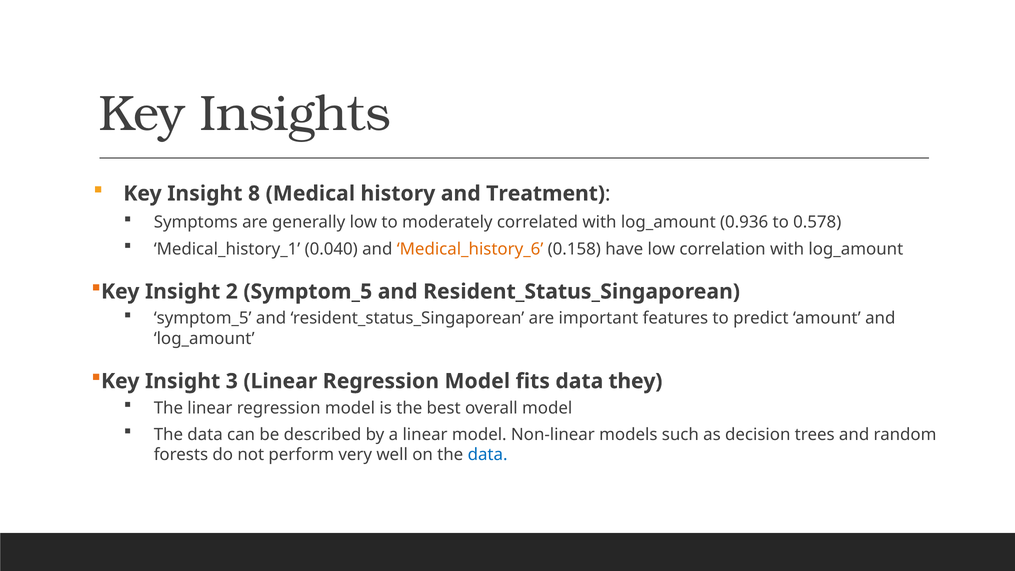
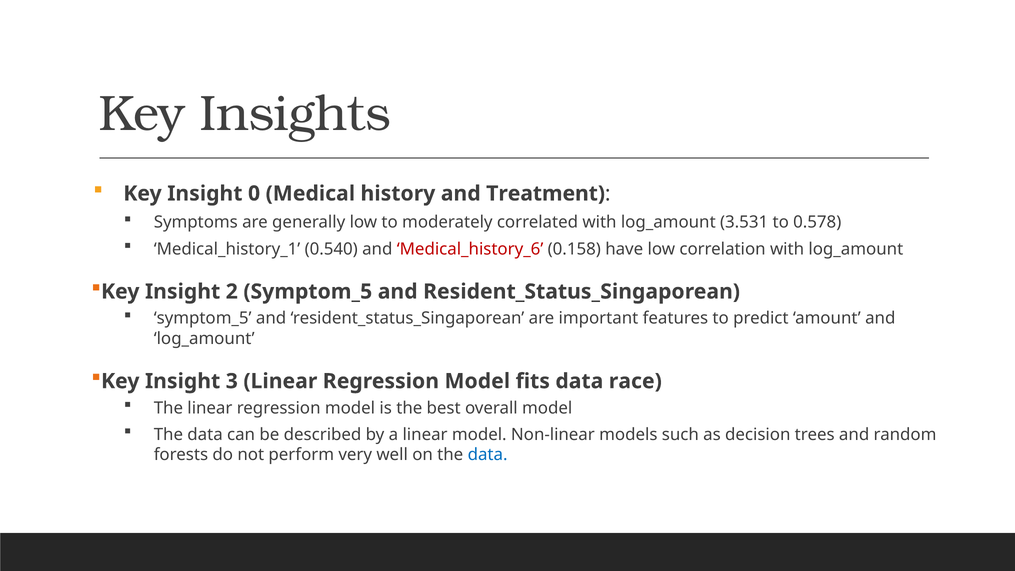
8: 8 -> 0 (254, 194)
0.936: 0.936 -> 3.531 (744, 222)
0.040: 0.040 -> 0.540 (331, 249)
Medical_history_6 colour: orange -> red (470, 249)
they: they -> race (635, 381)
